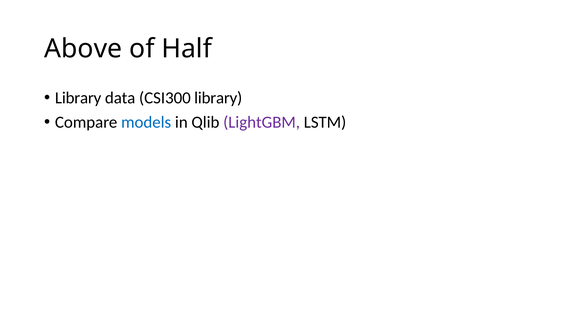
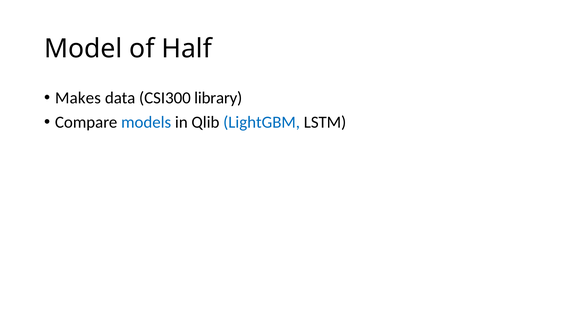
Above: Above -> Model (83, 49)
Library: Library -> Makes (78, 98)
LightGBM colour: purple -> blue (262, 122)
